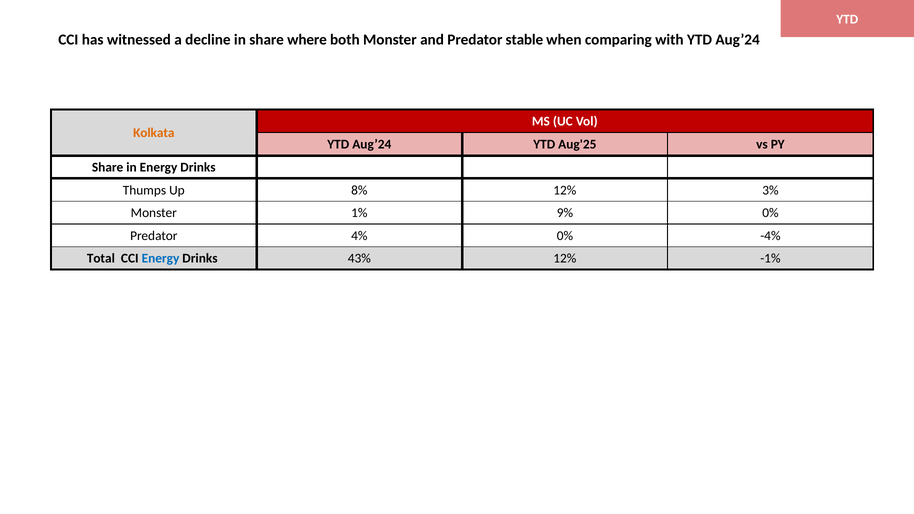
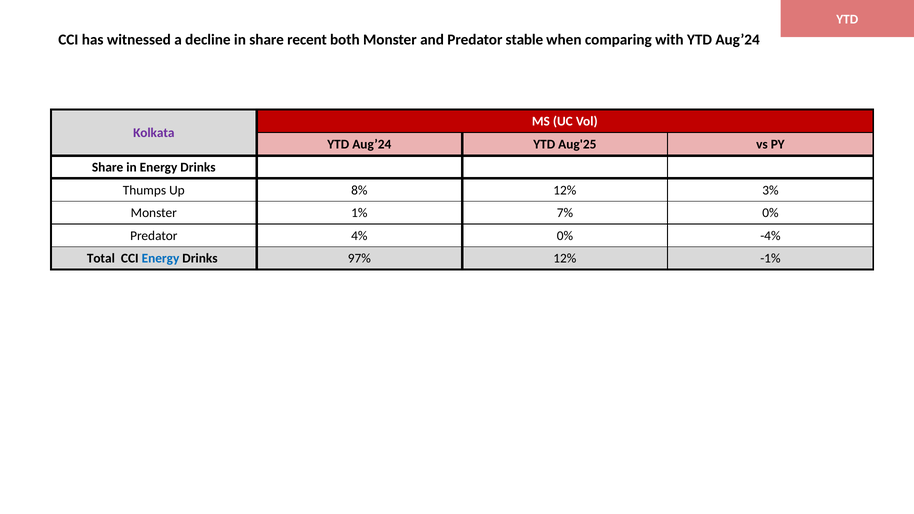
where: where -> recent (307, 40)
Kolkata colour: orange -> purple (154, 133)
9%: 9% -> 7% (565, 213)
43%: 43% -> 97% (359, 259)
